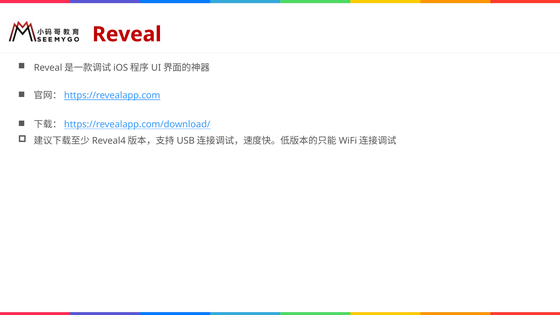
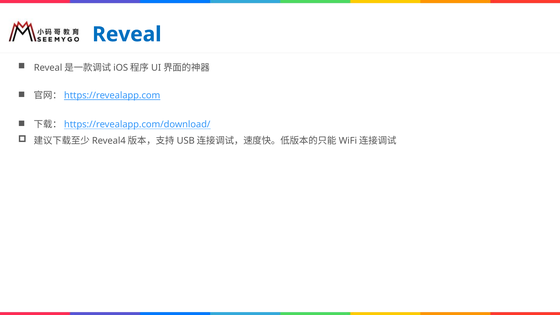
Reveal colour: red -> blue (127, 34)
